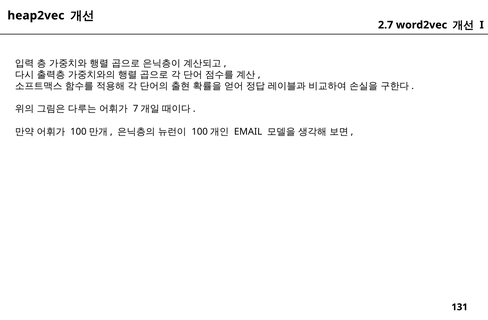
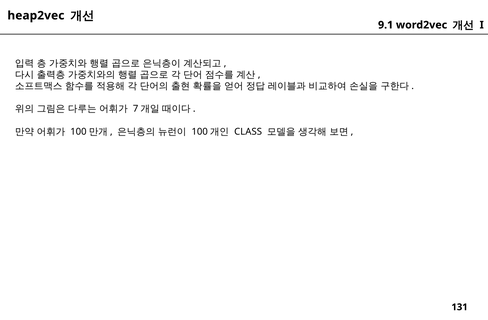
2.7: 2.7 -> 9.1 (386, 25)
EMAIL: EMAIL -> CLASS (248, 132)
